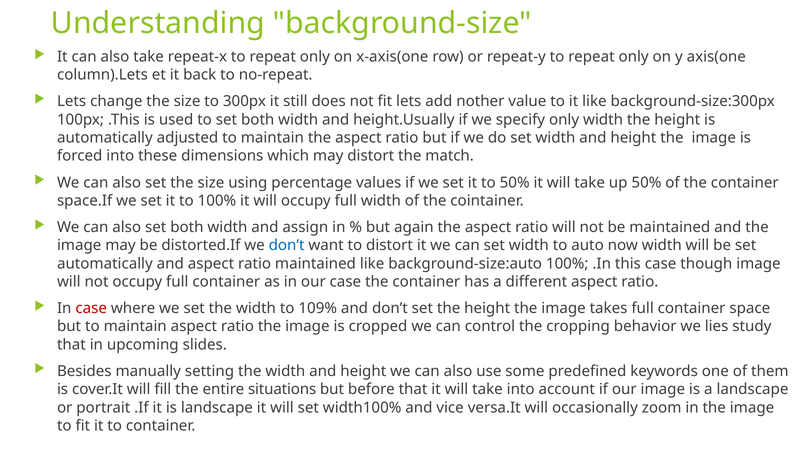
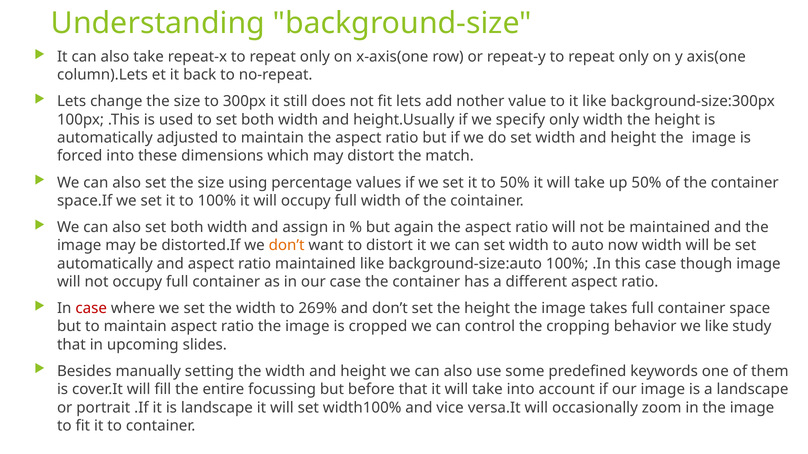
don’t colour: blue -> orange (287, 246)
109%: 109% -> 269% (318, 309)
we lies: lies -> like (717, 327)
situations: situations -> focussing (282, 390)
